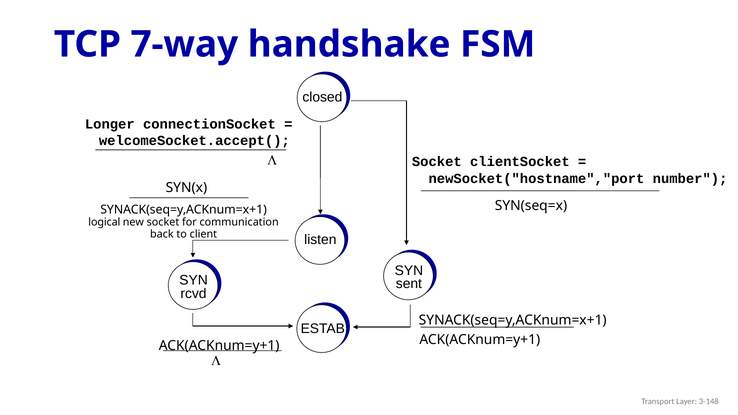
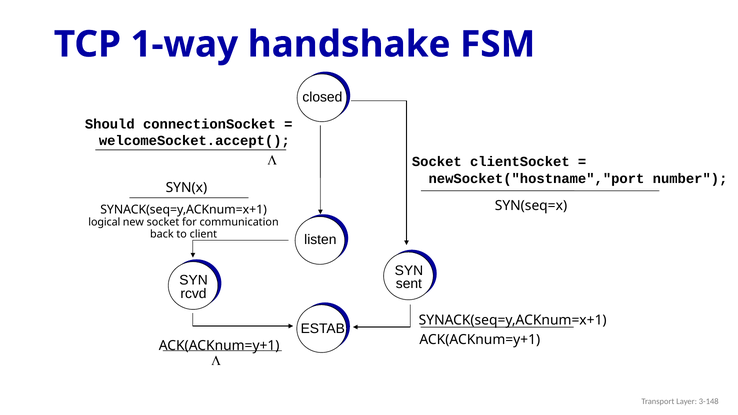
7-way: 7-way -> 1-way (184, 44)
Longer: Longer -> Should (110, 124)
